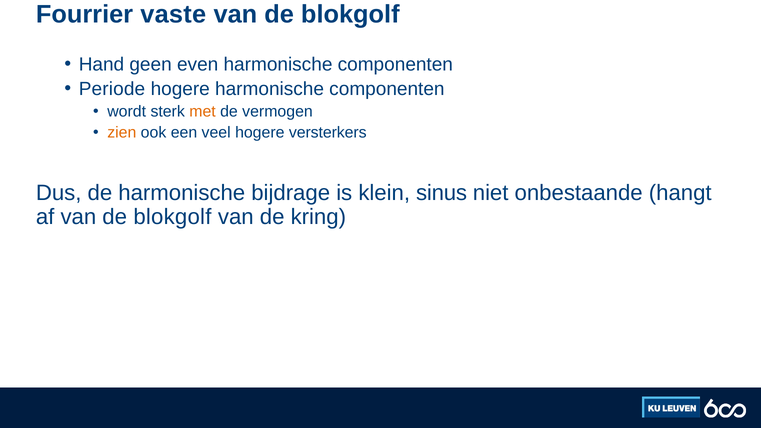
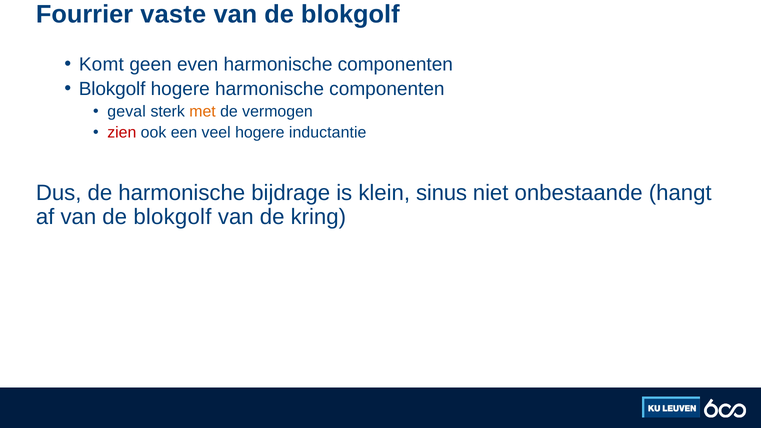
Hand: Hand -> Komt (101, 64)
Periode: Periode -> Blokgolf (112, 89)
wordt: wordt -> geval (127, 112)
zien colour: orange -> red (122, 133)
versterkers: versterkers -> inductantie (328, 133)
